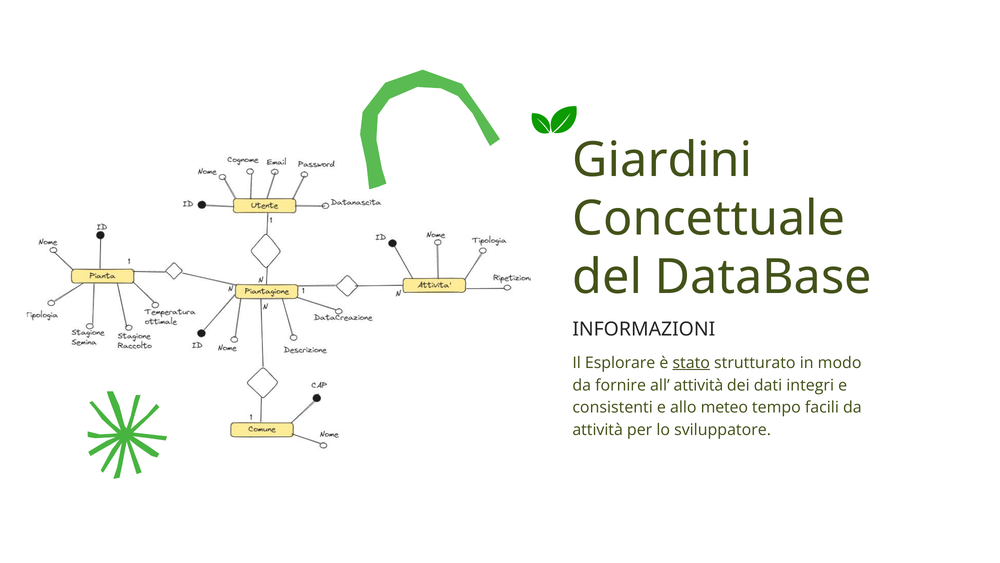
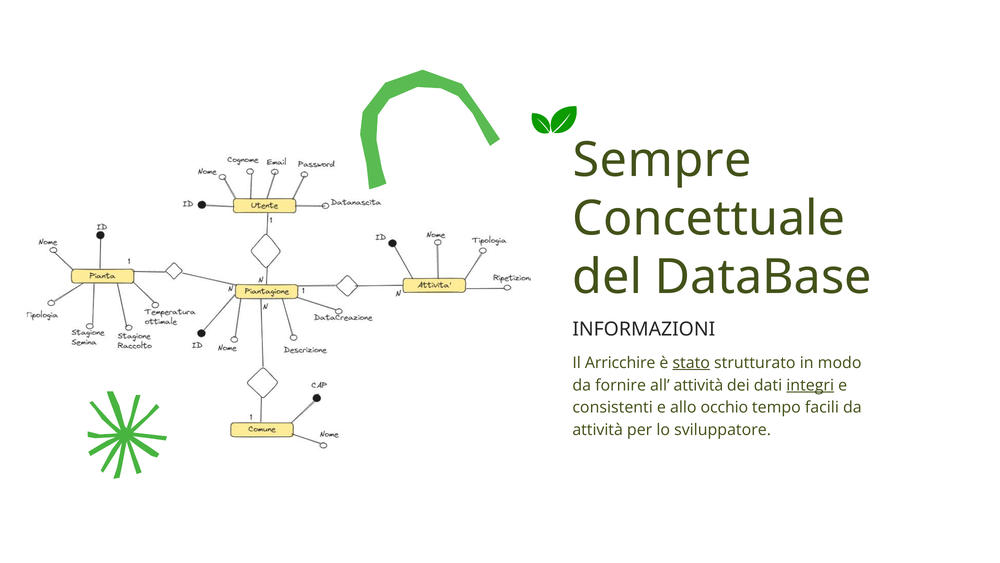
Giardini: Giardini -> Sempre (662, 160)
Esplorare: Esplorare -> Arricchire (620, 363)
integri underline: none -> present (810, 385)
meteo: meteo -> occhio (724, 407)
